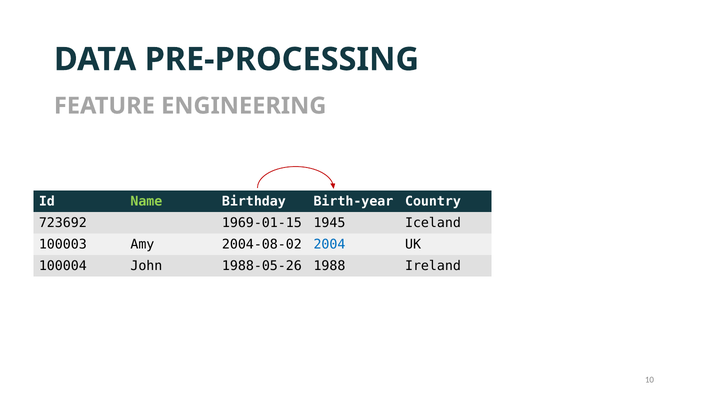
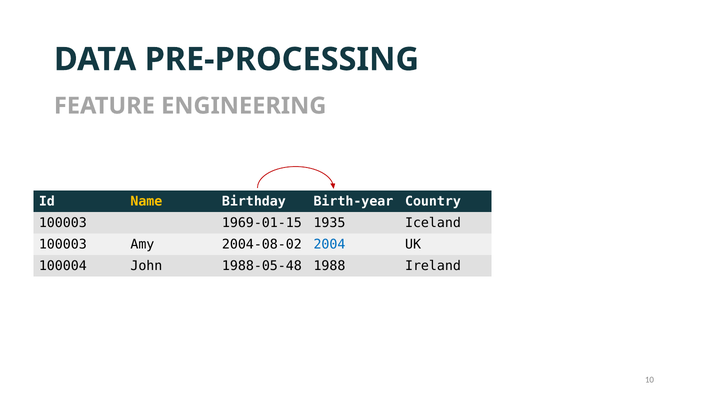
Name colour: light green -> yellow (146, 201)
723692: 723692 -> 100003 (63, 223)
1945: 1945 -> 1935 (329, 223)
1988-05-26: 1988-05-26 -> 1988-05-48 (262, 266)
